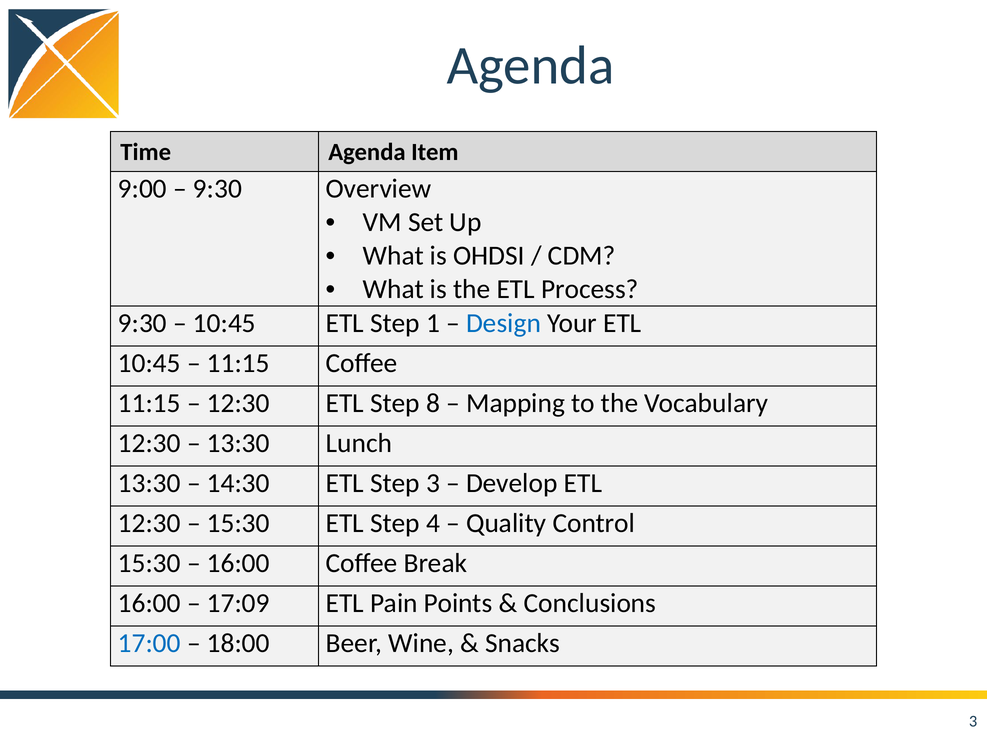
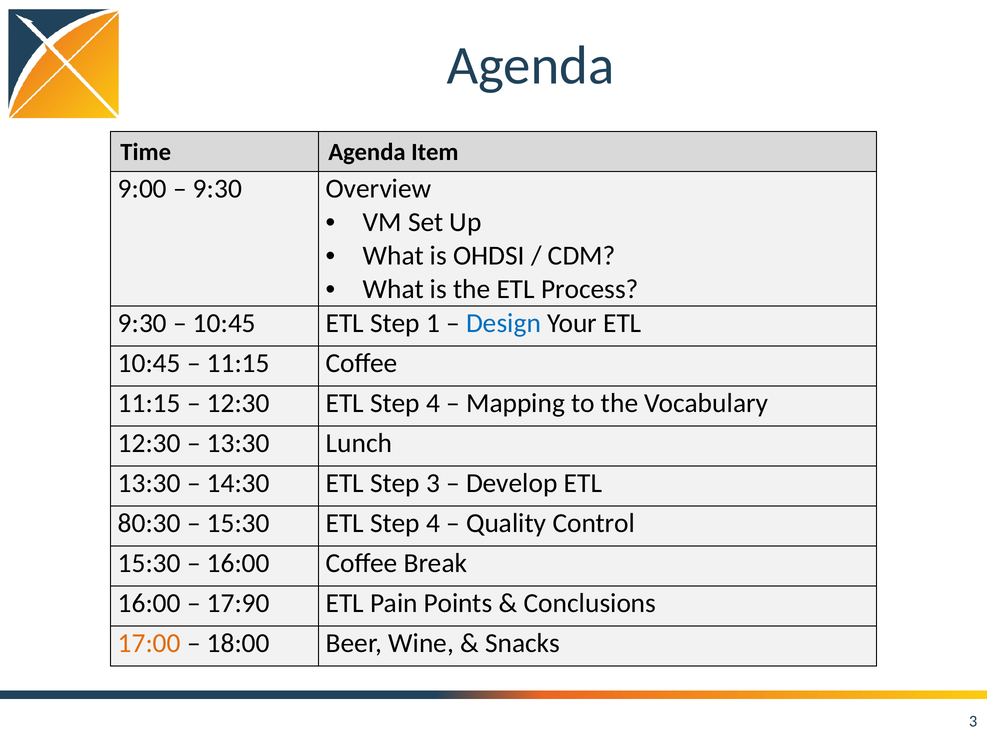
12:30 ETL Step 8: 8 -> 4 (433, 403)
12:30: 12:30 -> 80:30 (149, 523)
17:09: 17:09 -> 17:90 (238, 603)
17:00 colour: blue -> orange (149, 643)
